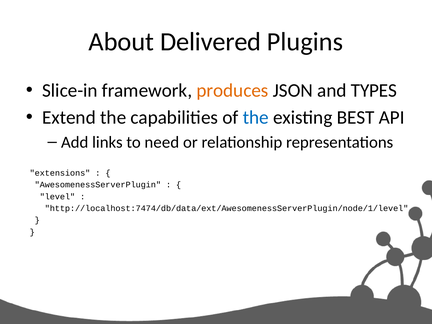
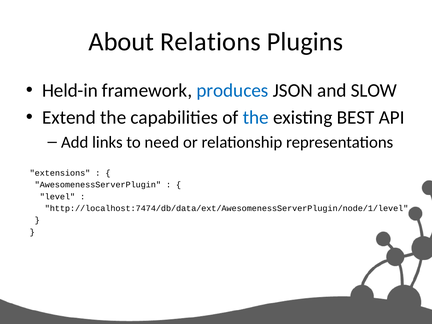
Delivered: Delivered -> Relations (210, 42)
Slice-in: Slice-in -> Held-in (70, 91)
produces colour: orange -> blue (232, 91)
TYPES: TYPES -> SLOW (374, 91)
